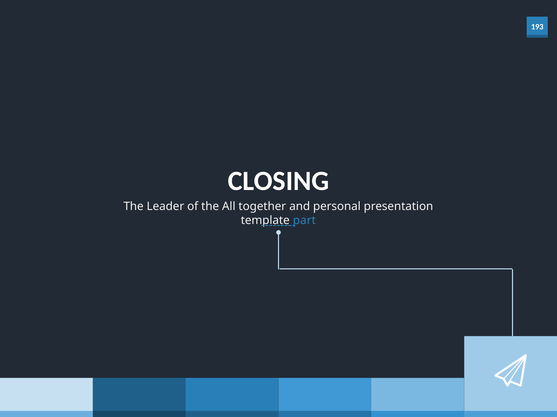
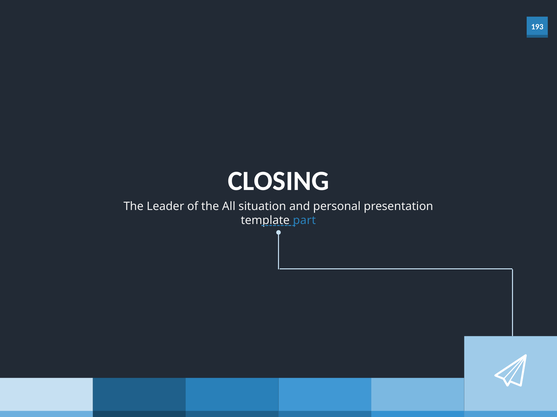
together: together -> situation (262, 207)
